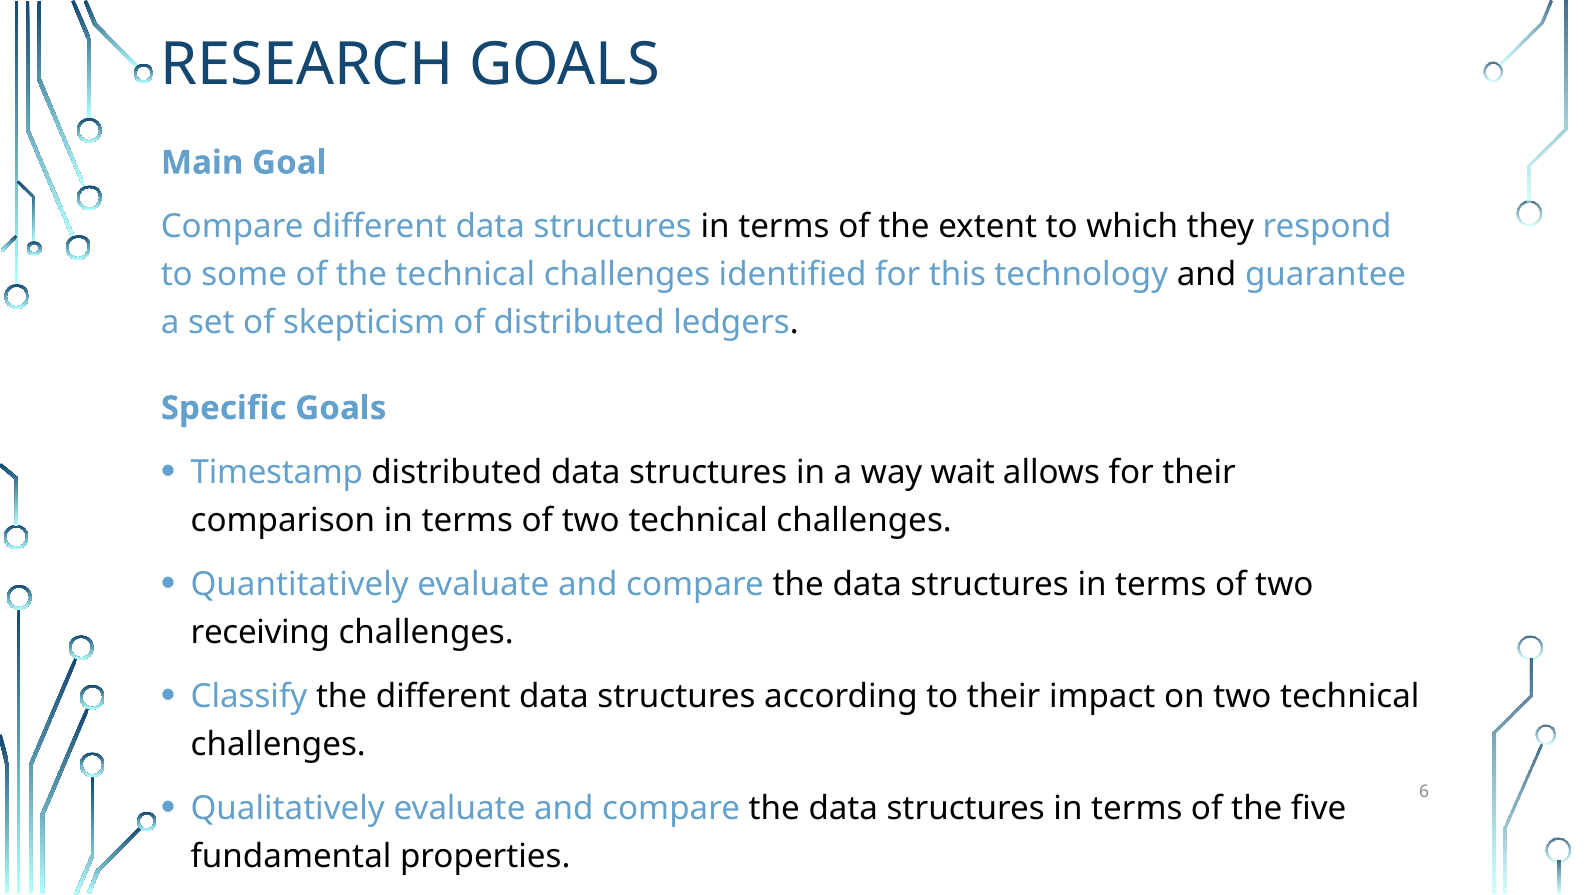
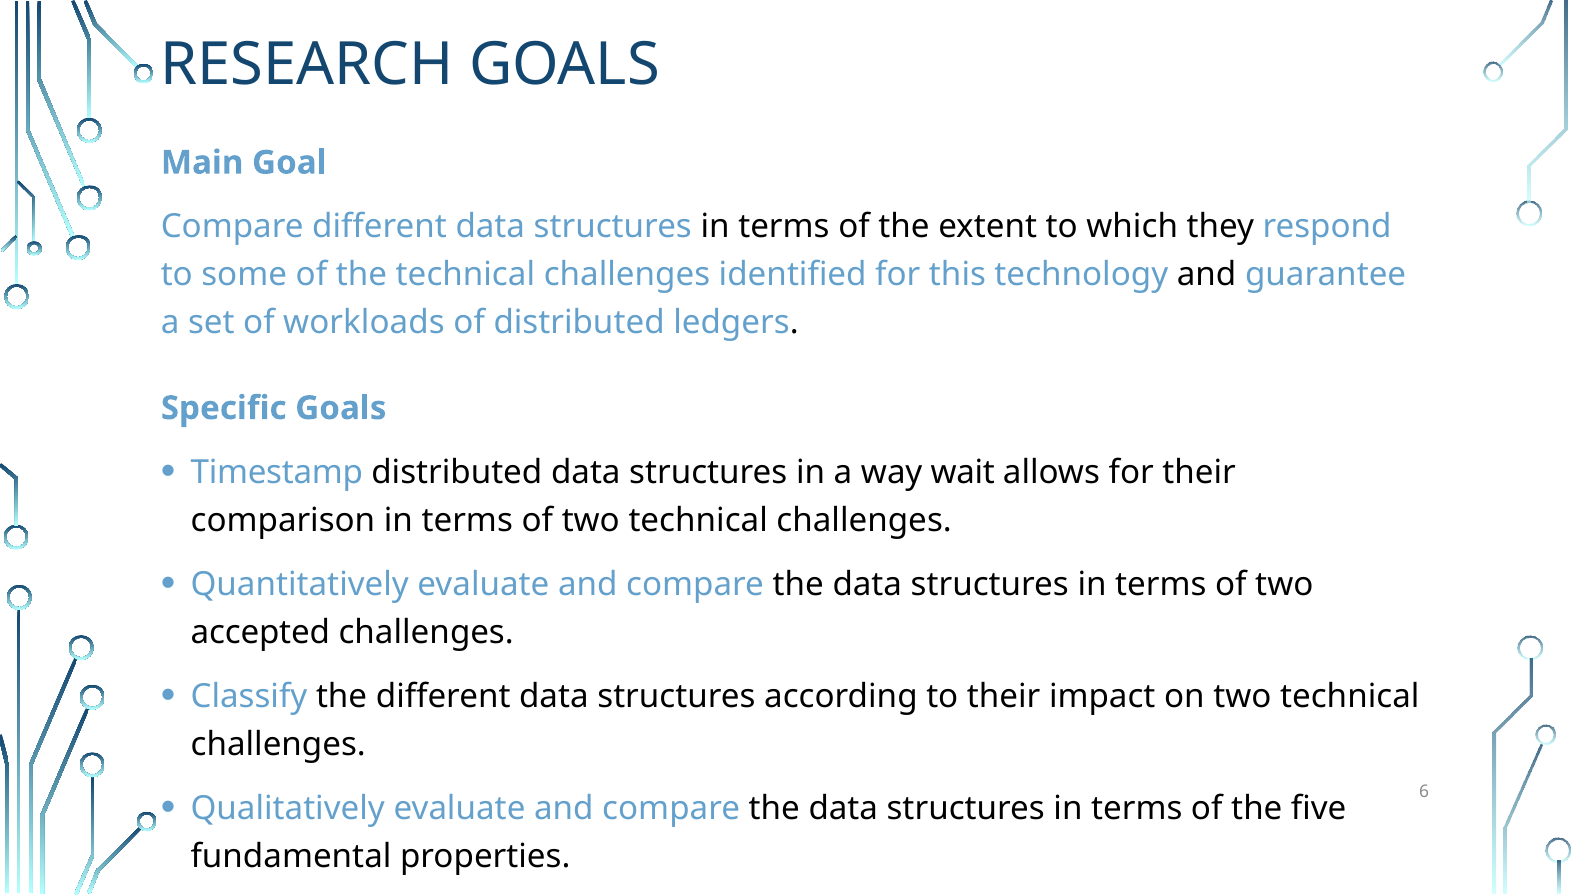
skepticism: skepticism -> workloads (364, 322)
receiving: receiving -> accepted (260, 632)
